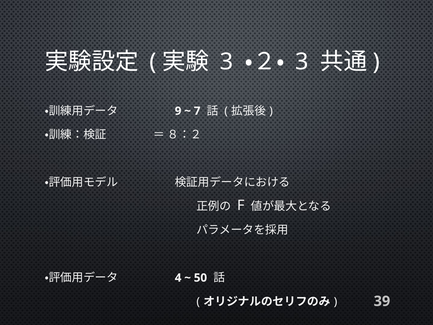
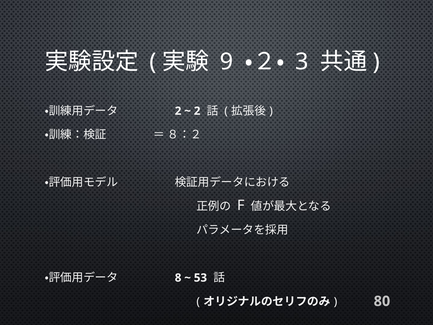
3: 3 -> 9 (227, 62)
9: 9 -> 2 (178, 111)
7: 7 -> 2 (197, 111)
4: 4 -> 8 (178, 278)
50: 50 -> 53 (200, 278)
39: 39 -> 80 (382, 301)
